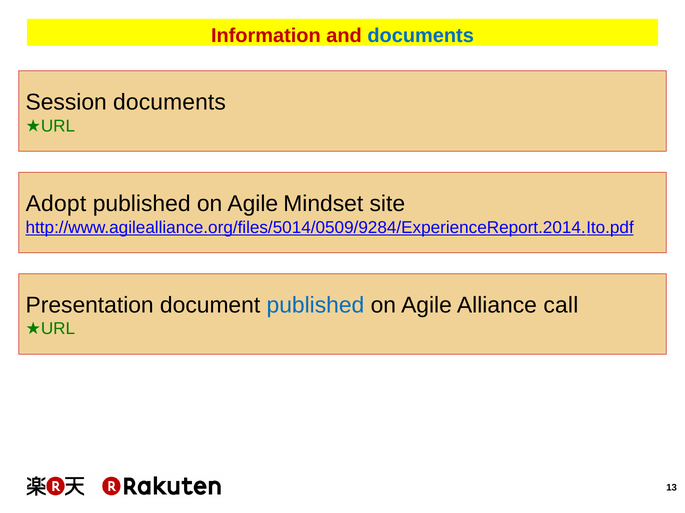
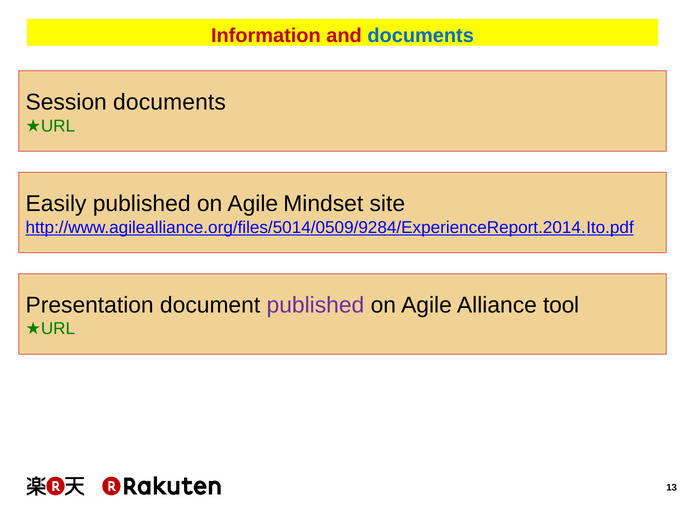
Adopt: Adopt -> Easily (56, 204)
published colour: blue -> purple (315, 306)
call: call -> tool (561, 306)
